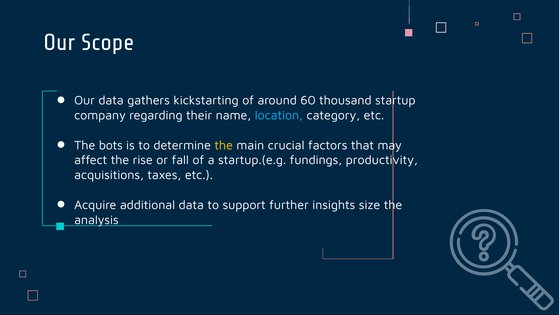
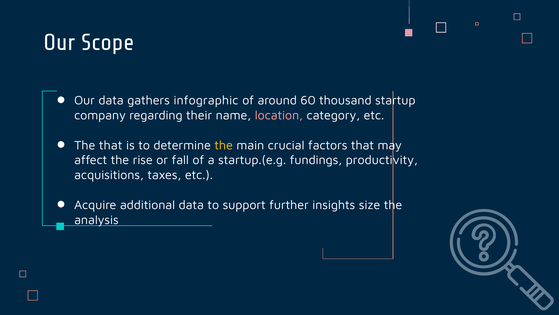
kickstarting: kickstarting -> infographic (206, 100)
location colour: light blue -> pink (279, 115)
The bots: bots -> that (111, 145)
